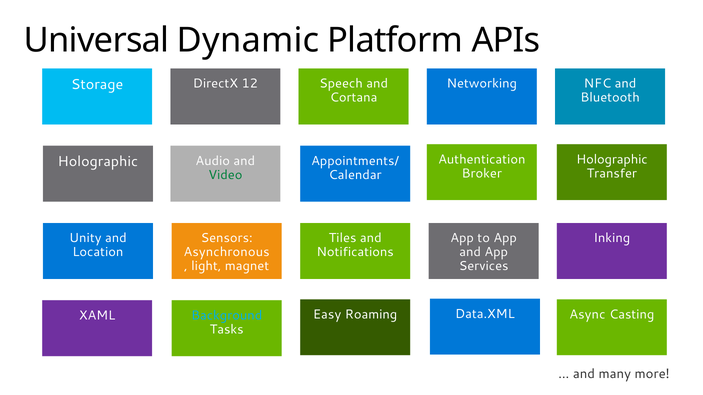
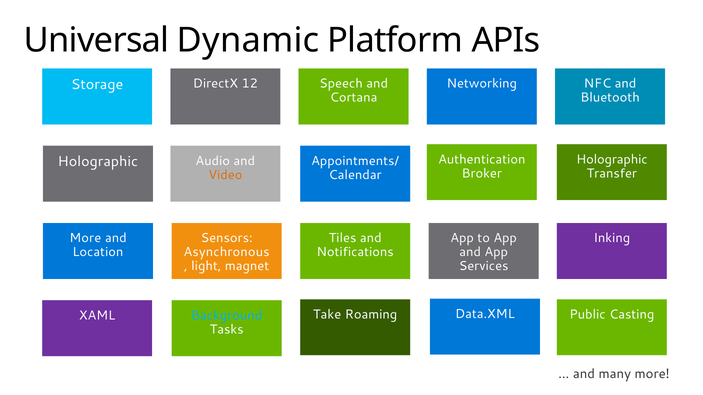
Video colour: green -> orange (225, 175)
Unity: Unity -> More (85, 238)
Easy: Easy -> Take (327, 315)
Async: Async -> Public (587, 315)
